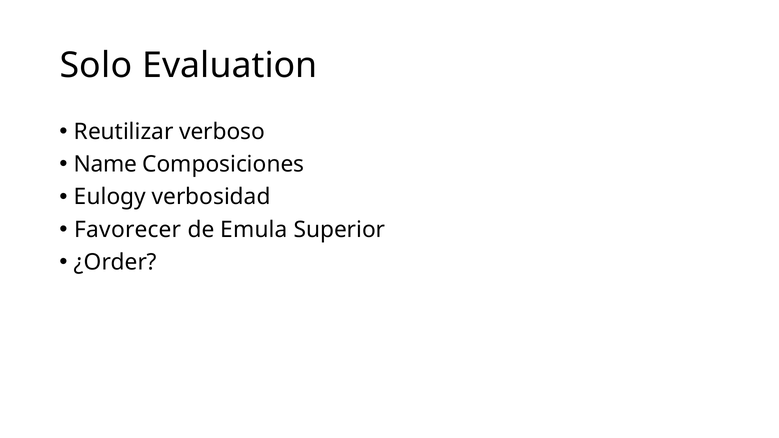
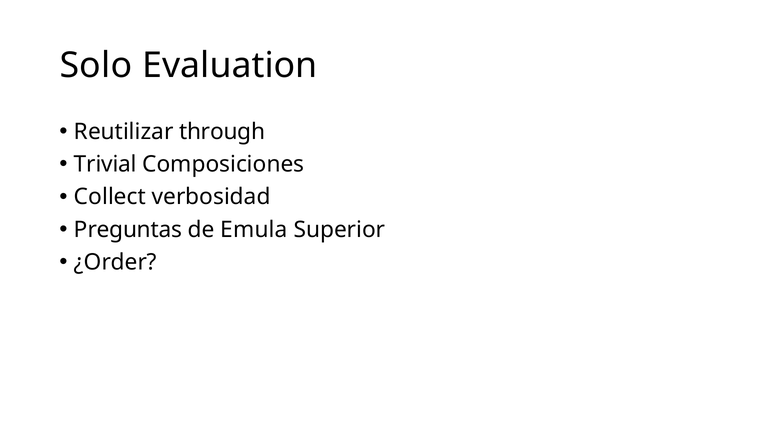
verboso: verboso -> through (222, 132)
Name: Name -> Trivial (105, 164)
Eulogy: Eulogy -> Collect (110, 197)
Favorecer: Favorecer -> Preguntas (128, 230)
